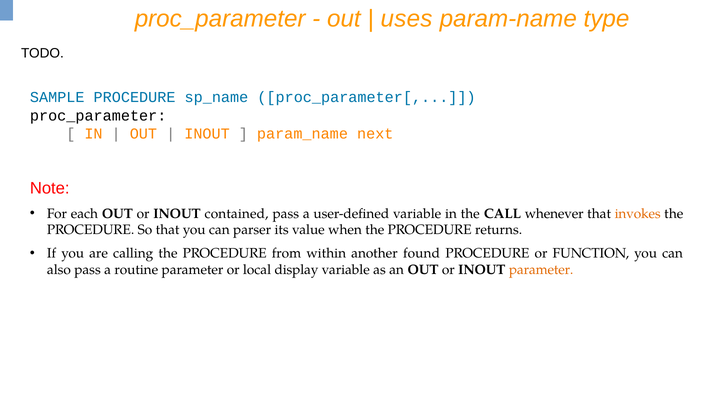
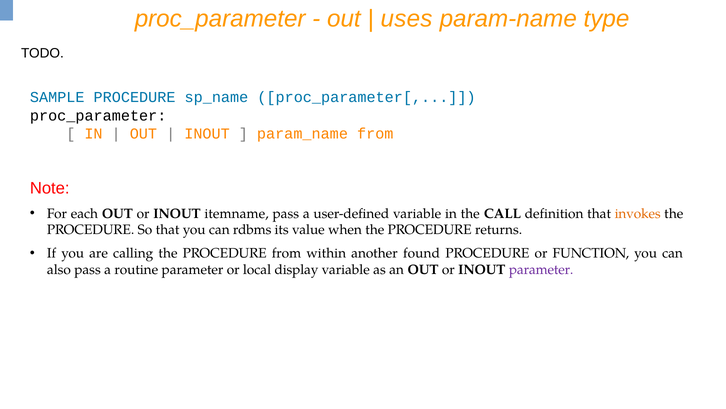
param_name next: next -> from (375, 134)
contained: contained -> itemname (237, 213)
whenever: whenever -> definition (554, 213)
parser: parser -> rdbms (252, 230)
parameter colour: orange -> purple (541, 269)
